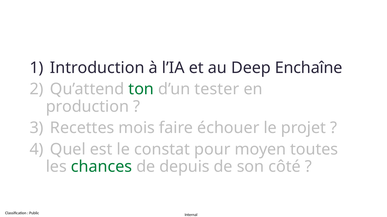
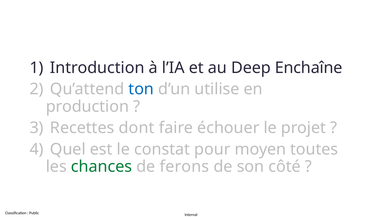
ton colour: green -> blue (141, 89)
tester: tester -> utilise (217, 89)
mois: mois -> dont (136, 128)
depuis: depuis -> ferons (184, 167)
